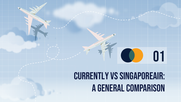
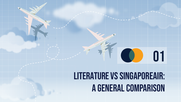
Currently: Currently -> Literature (91, 76)
